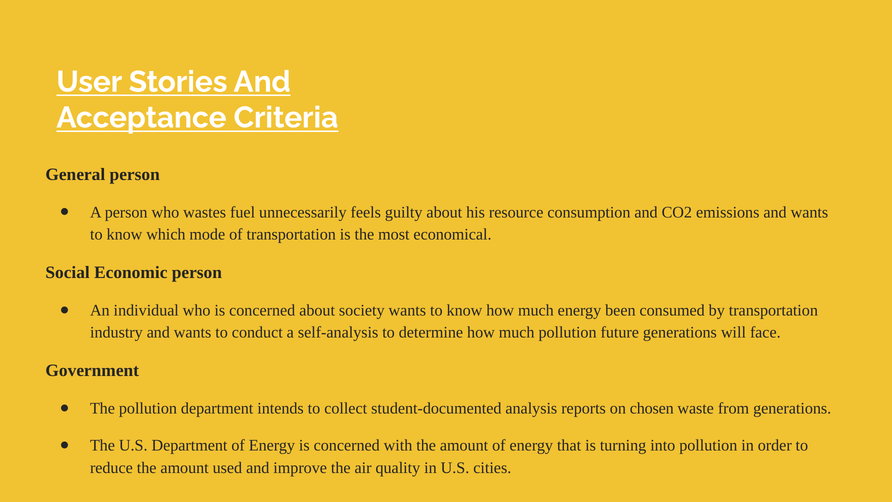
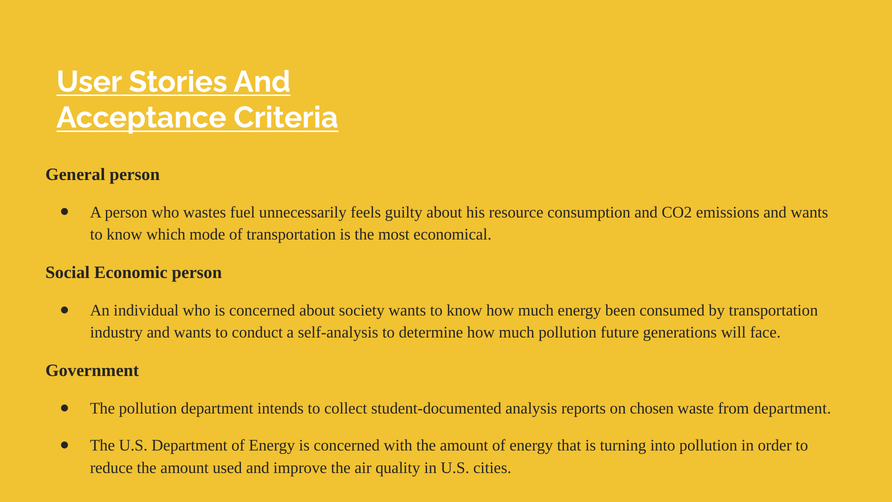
from generations: generations -> department (792, 408)
